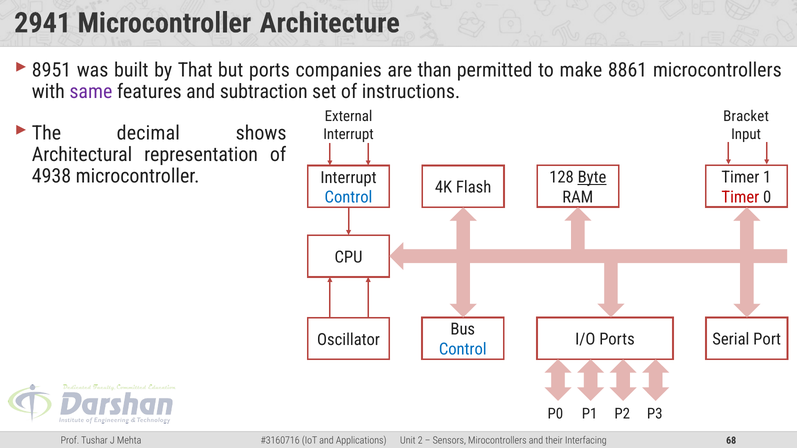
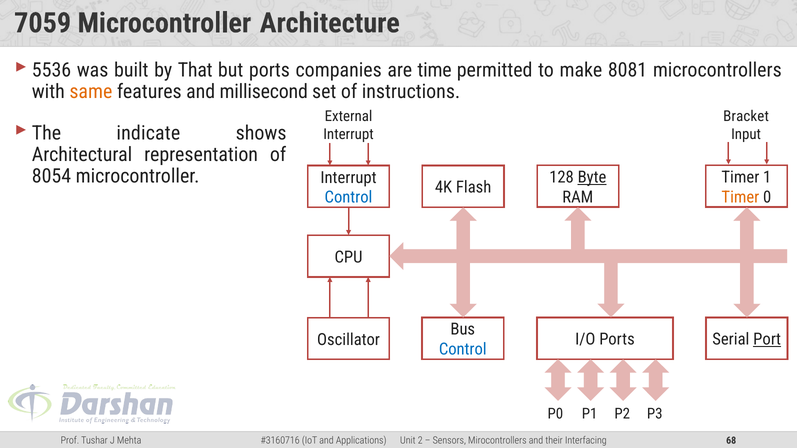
2941: 2941 -> 7059 (43, 23)
8951: 8951 -> 5536 (52, 70)
than: than -> time (435, 70)
8861: 8861 -> 8081 (628, 70)
same colour: purple -> orange (91, 92)
subtraction: subtraction -> millisecond (264, 92)
decimal: decimal -> indicate (148, 133)
4938: 4938 -> 8054 (51, 176)
Timer colour: red -> orange (740, 197)
Port underline: none -> present (767, 340)
